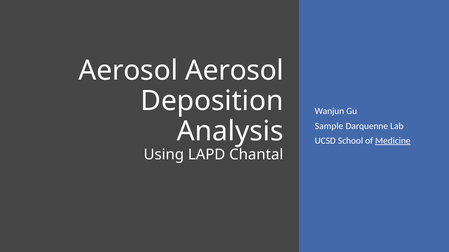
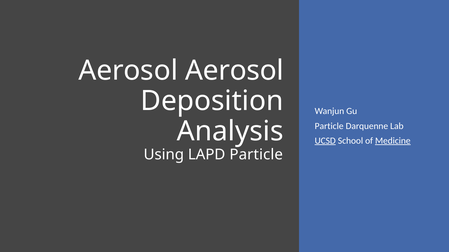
Sample: Sample -> Particle (329, 126)
UCSD underline: none -> present (325, 141)
LAPD Chantal: Chantal -> Particle (256, 155)
